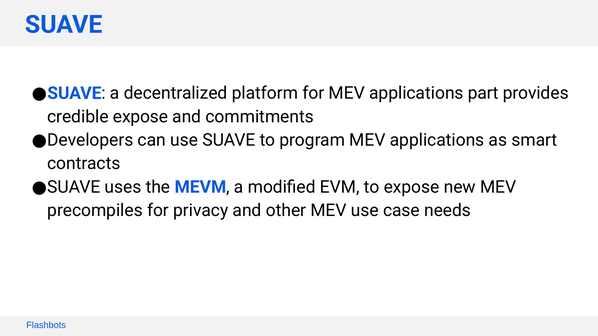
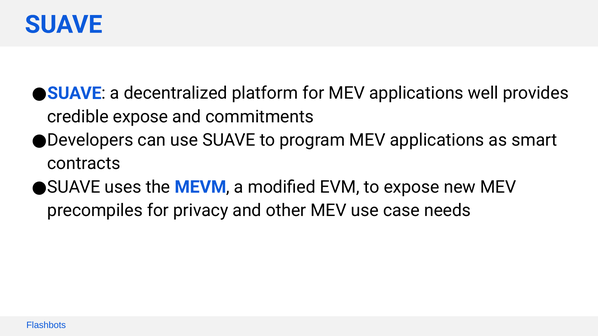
part: part -> well (483, 93)
